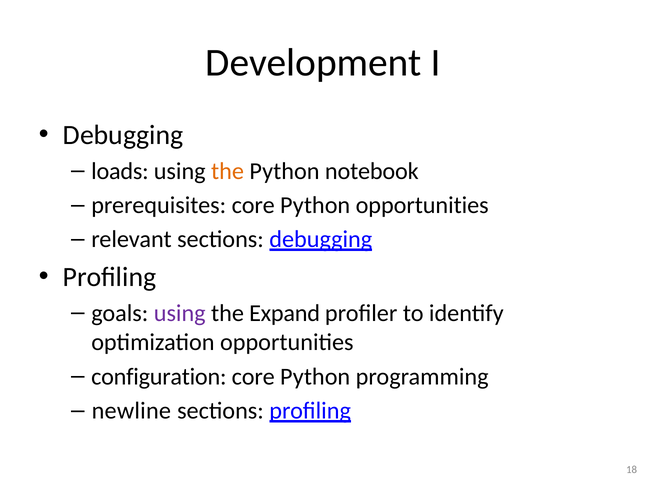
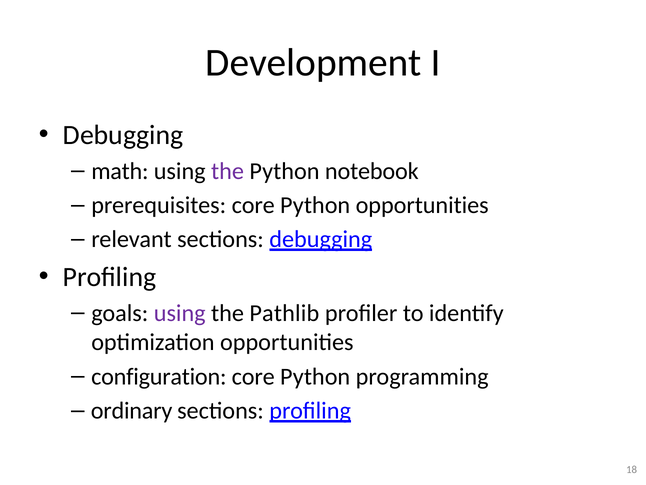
loads: loads -> math (120, 171)
the colour: orange -> purple (228, 171)
Expand: Expand -> Pathlib (284, 313)
newline: newline -> ordinary (132, 410)
